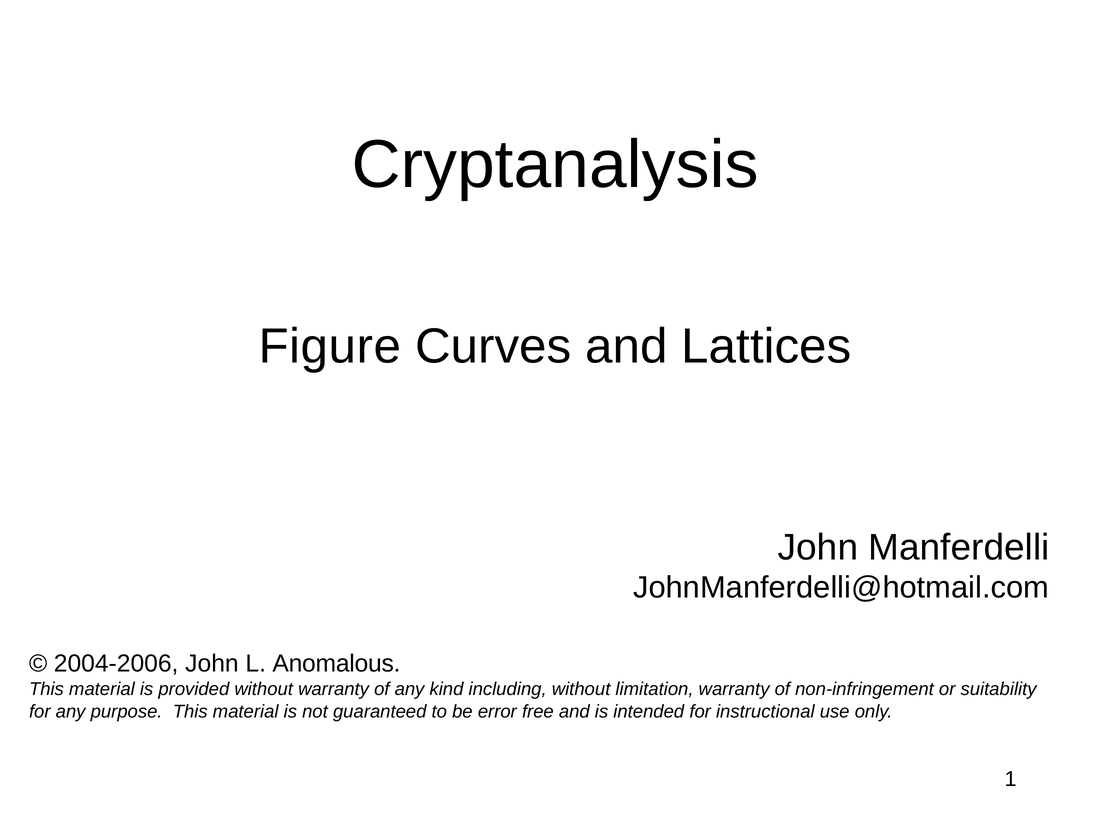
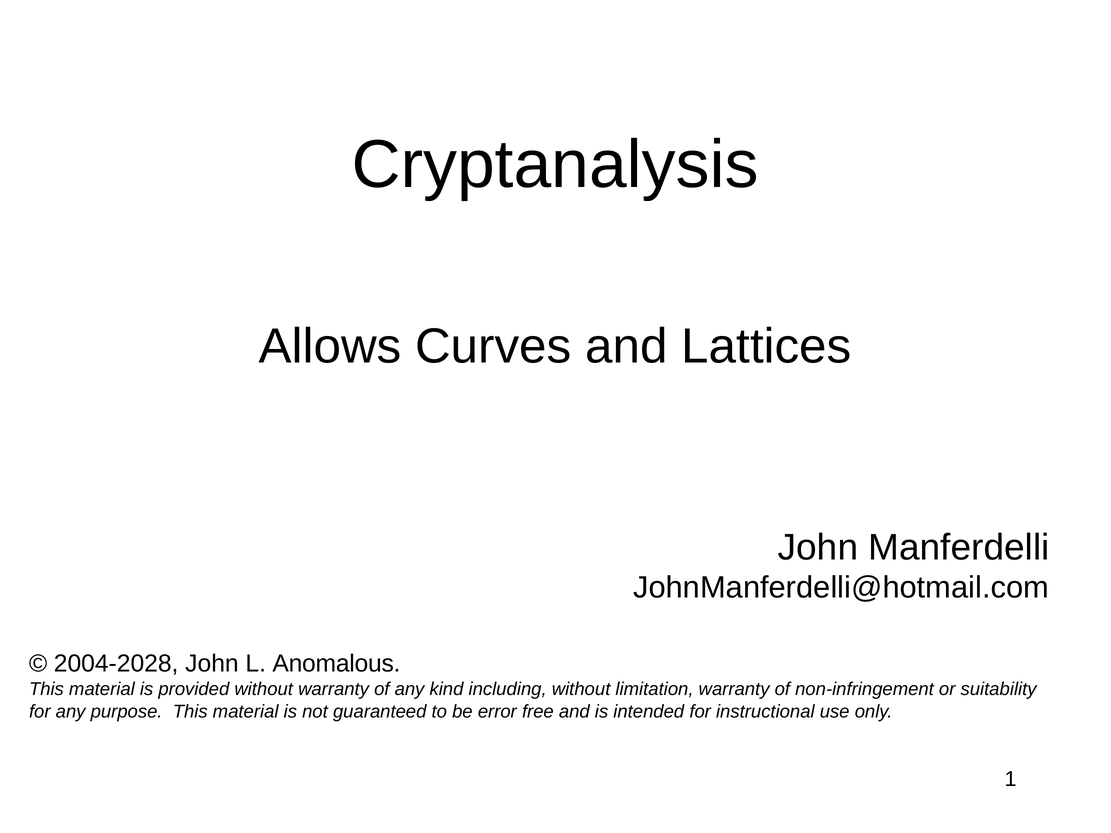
Figure: Figure -> Allows (330, 346)
2004-2006: 2004-2006 -> 2004-2028 (116, 664)
